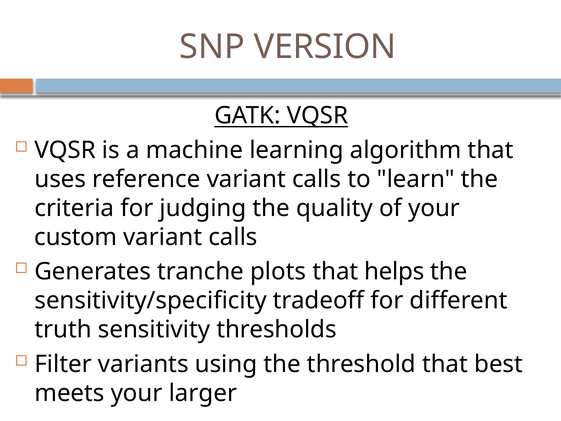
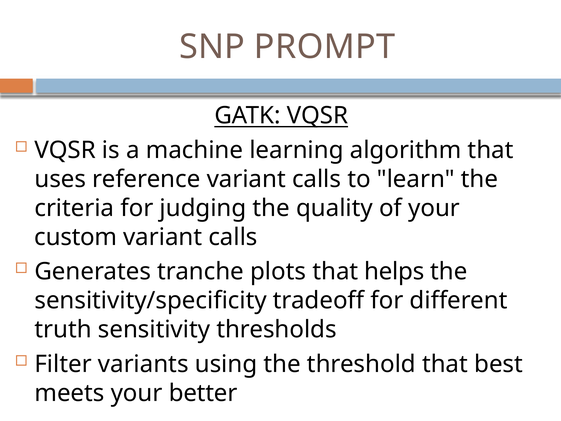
VERSION: VERSION -> PROMPT (325, 47)
larger: larger -> better (203, 393)
